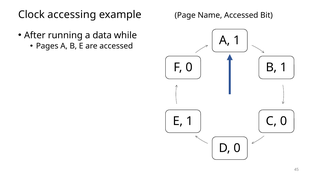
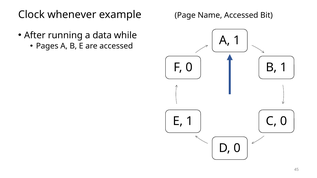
accessing: accessing -> whenever (72, 15)
